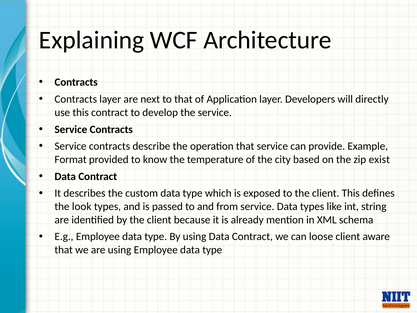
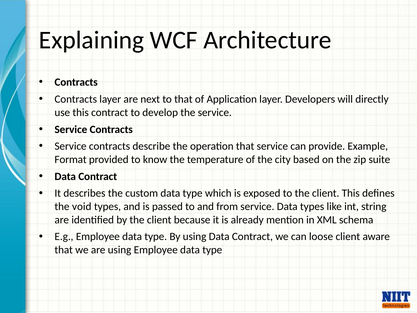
exist: exist -> suite (379, 159)
look: look -> void (82, 206)
